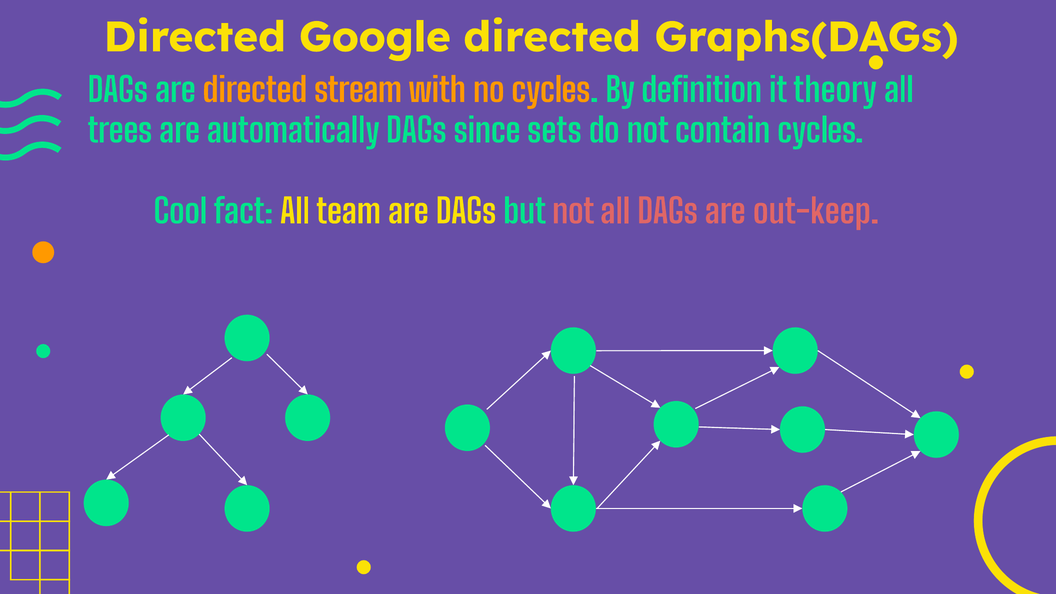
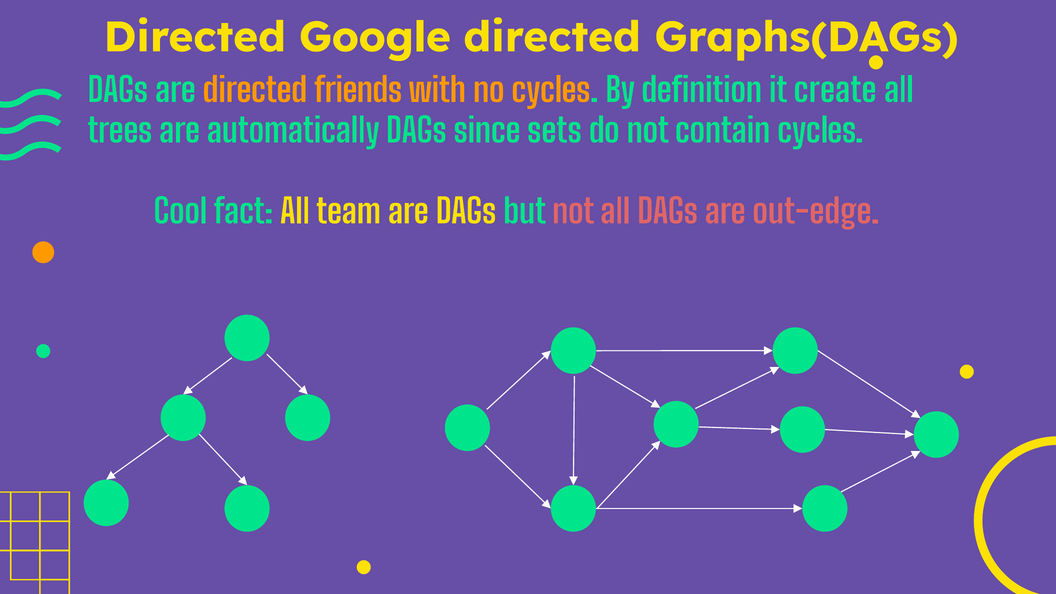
stream: stream -> friends (358, 91)
theory: theory -> create (835, 91)
out-keep: out-keep -> out-edge (816, 212)
